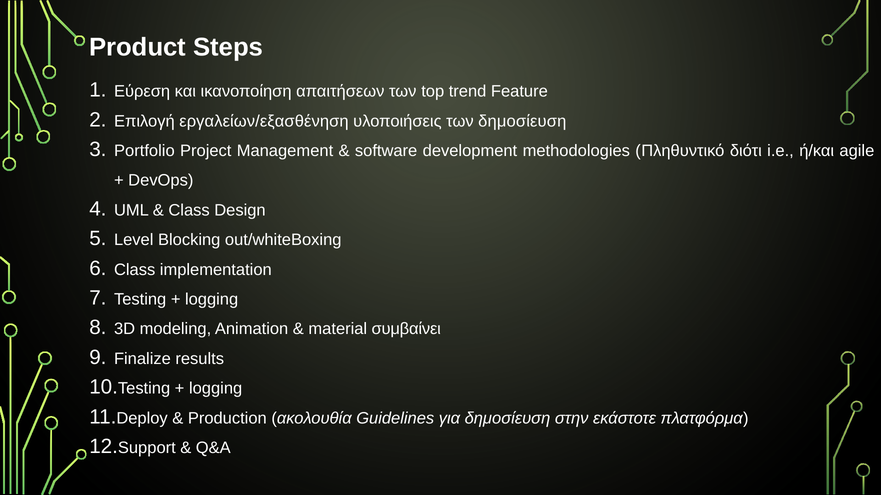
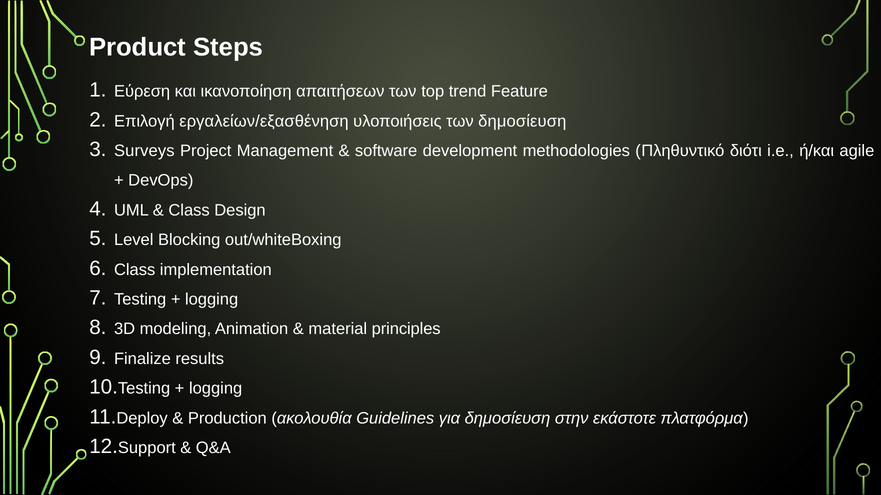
Portfolio: Portfolio -> Surveys (144, 151)
συμβαίνει: συμβαίνει -> principles (406, 329)
